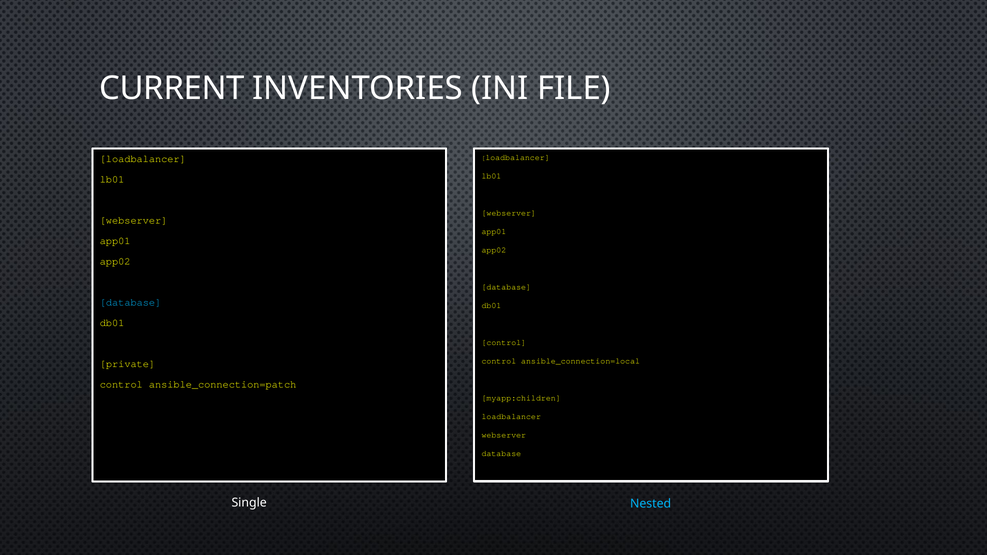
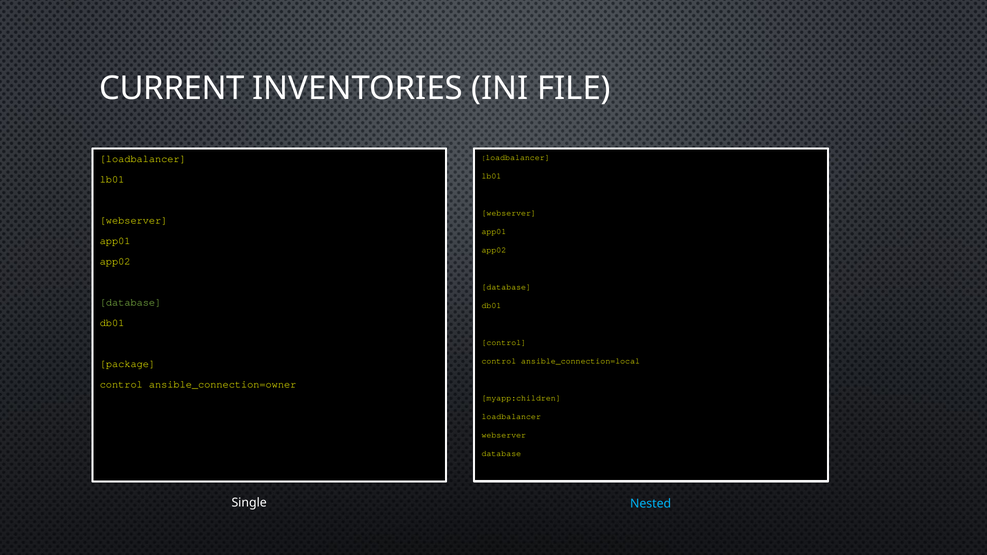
database colour: light blue -> light green (131, 303)
private: private -> package (127, 364)
ansible_connection=patch: ansible_connection=patch -> ansible_connection=owner (223, 385)
